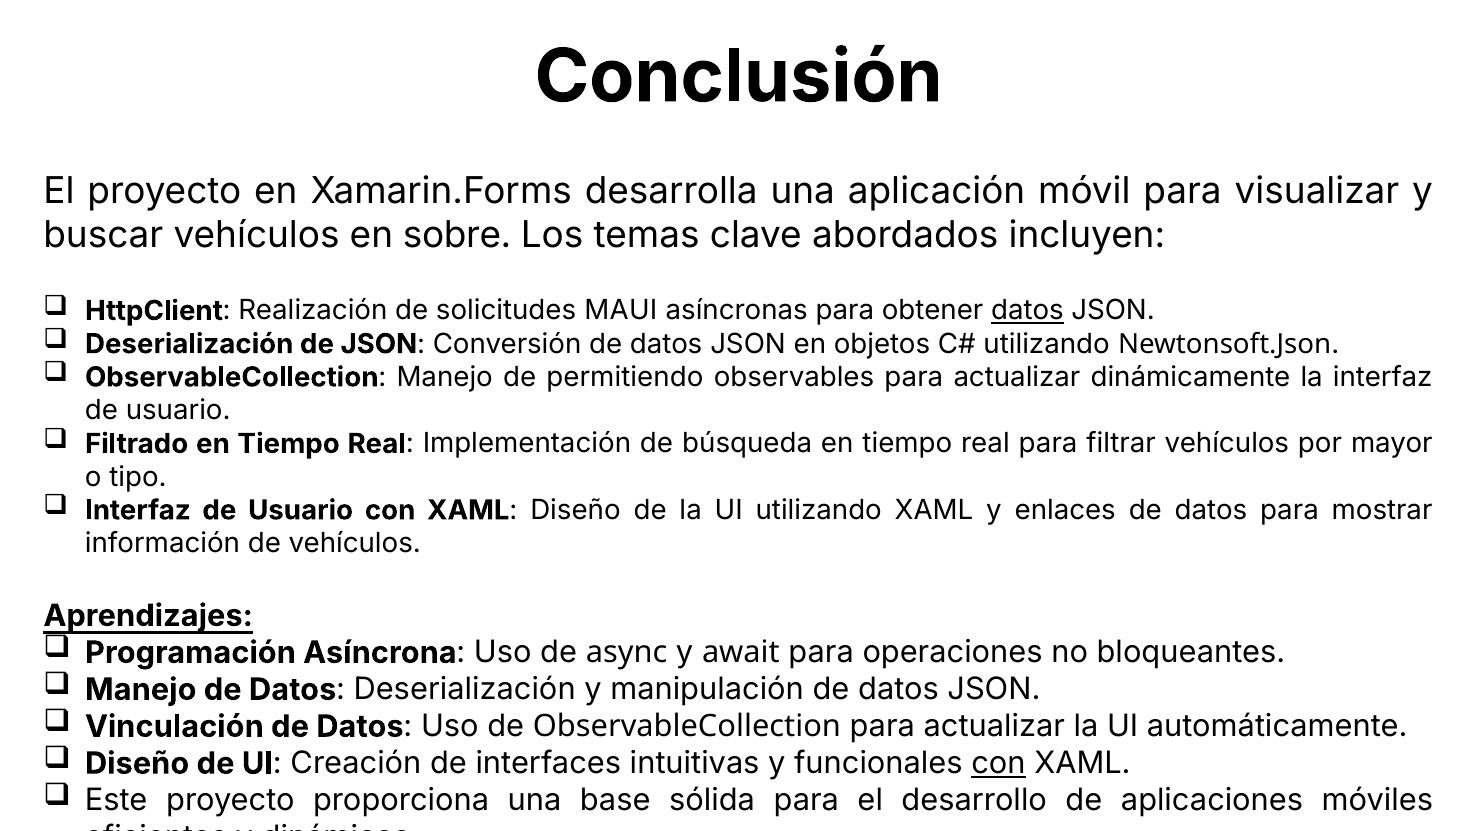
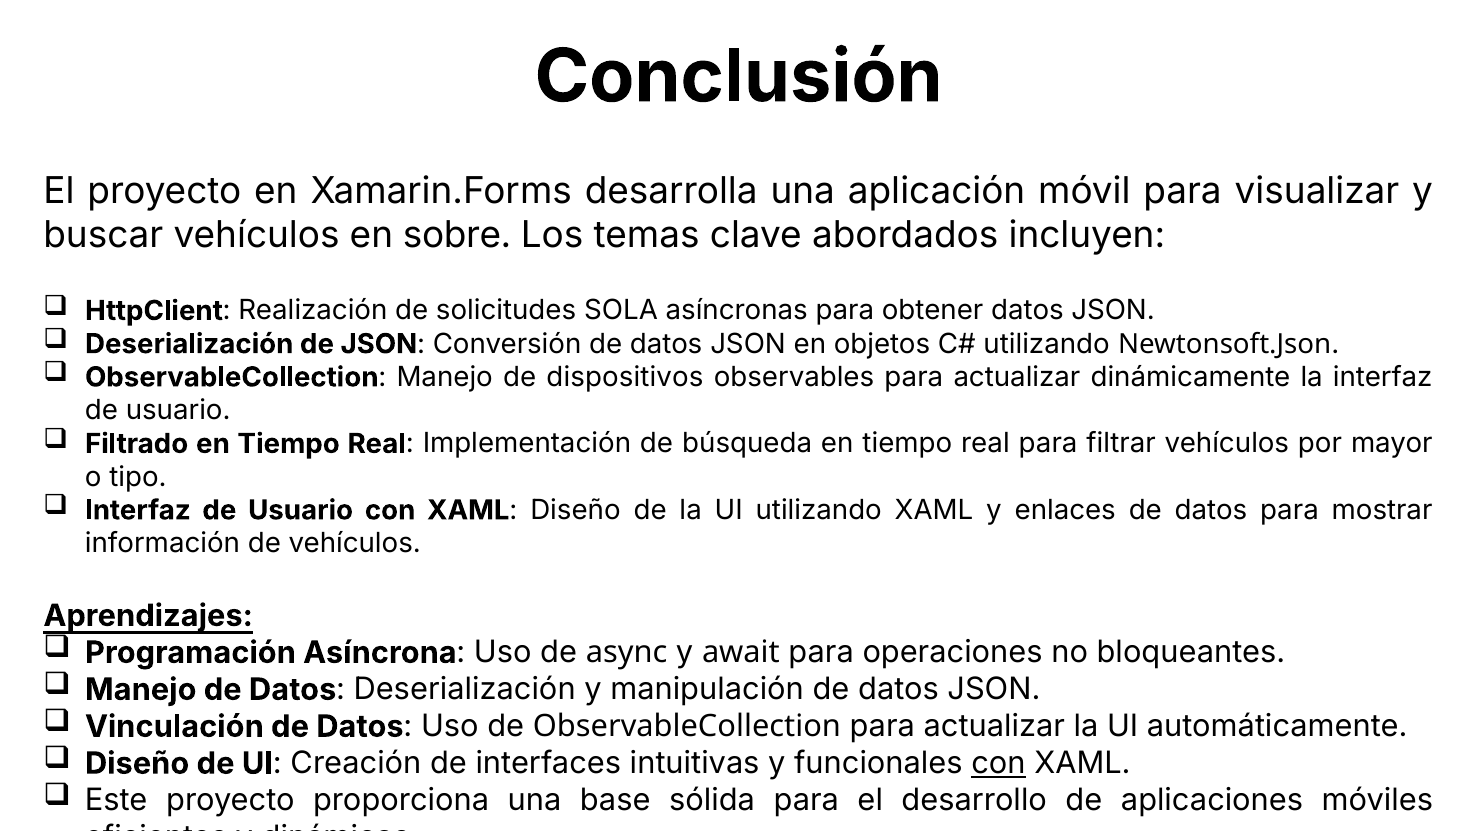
MAUI: MAUI -> SOLA (621, 311)
datos underline: present -> none (1027, 311)
permitiendo: permitiendo -> dispositivos (625, 377)
